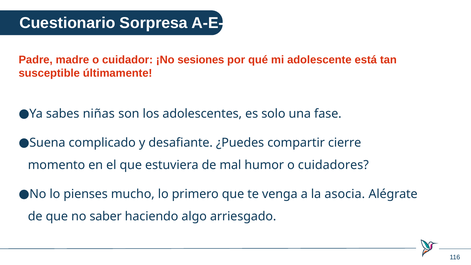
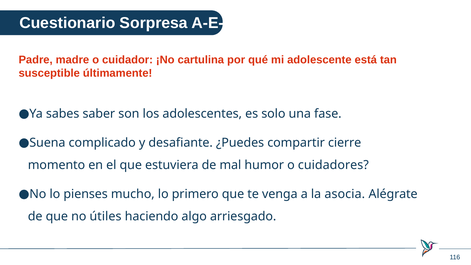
sesiones: sesiones -> cartulina (201, 60)
niñas: niñas -> saber (99, 114)
saber: saber -> útiles (106, 216)
